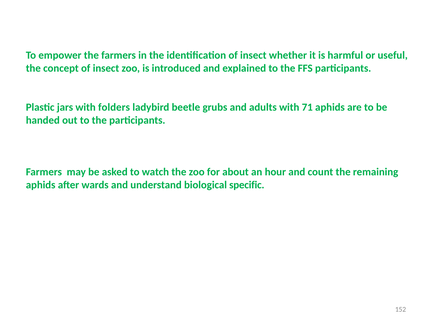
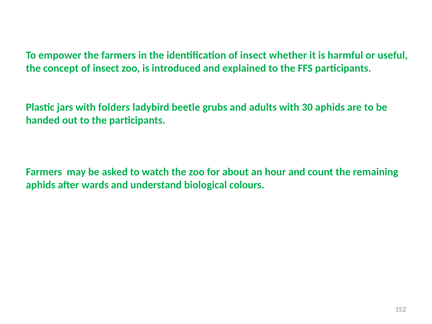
71: 71 -> 30 (307, 107)
specific: specific -> colours (247, 185)
